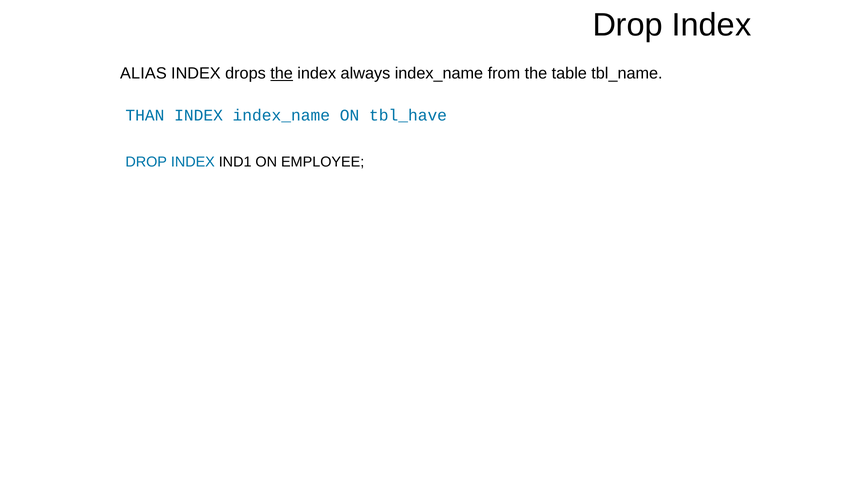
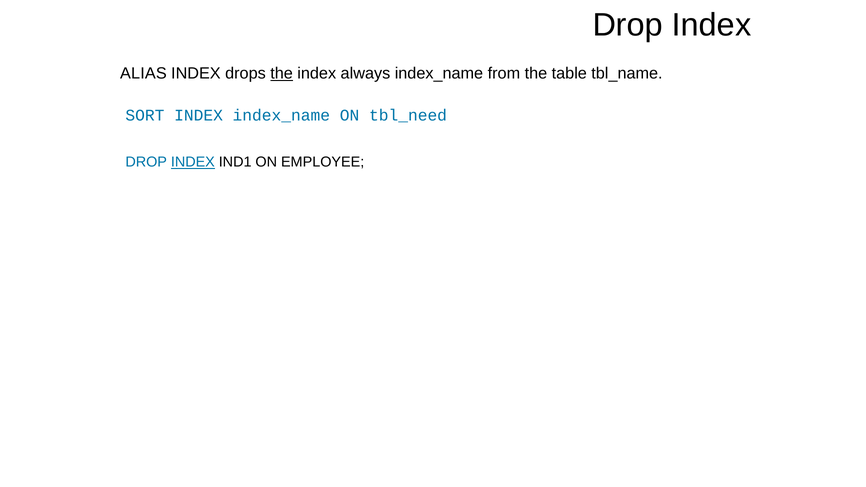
THAN: THAN -> SORT (145, 115)
tbl_have: tbl_have -> tbl_need (408, 115)
INDEX underline: none -> present (193, 162)
